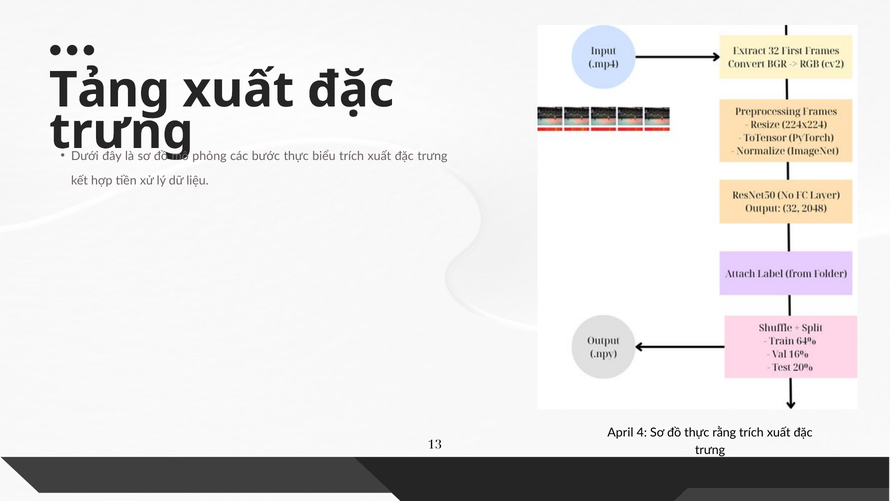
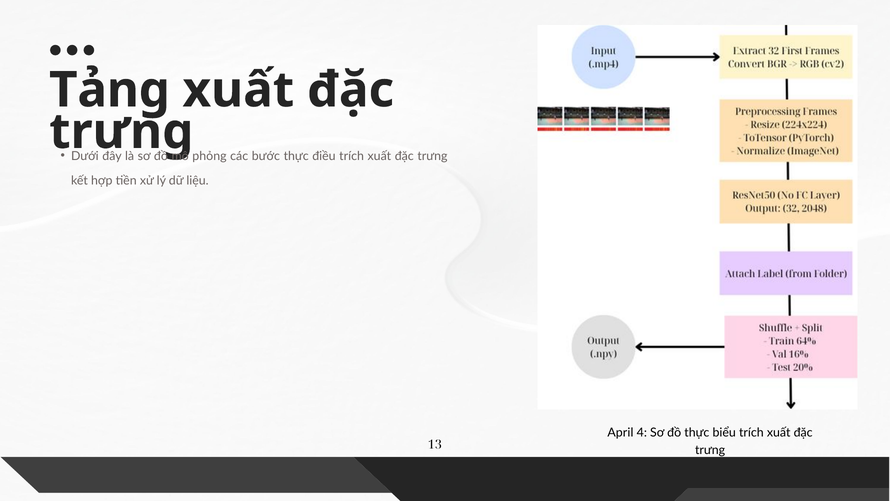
biểu: biểu -> điều (324, 156)
rằng: rằng -> biểu (724, 432)
